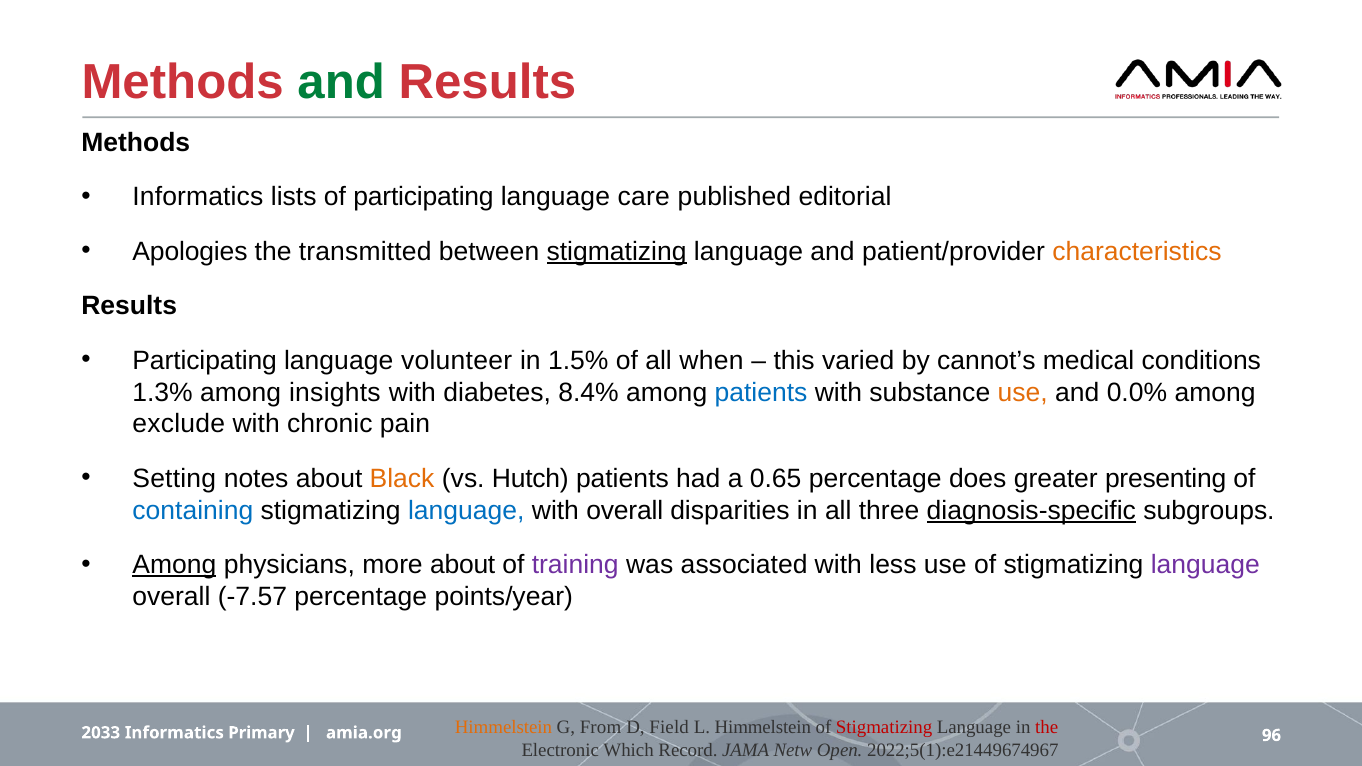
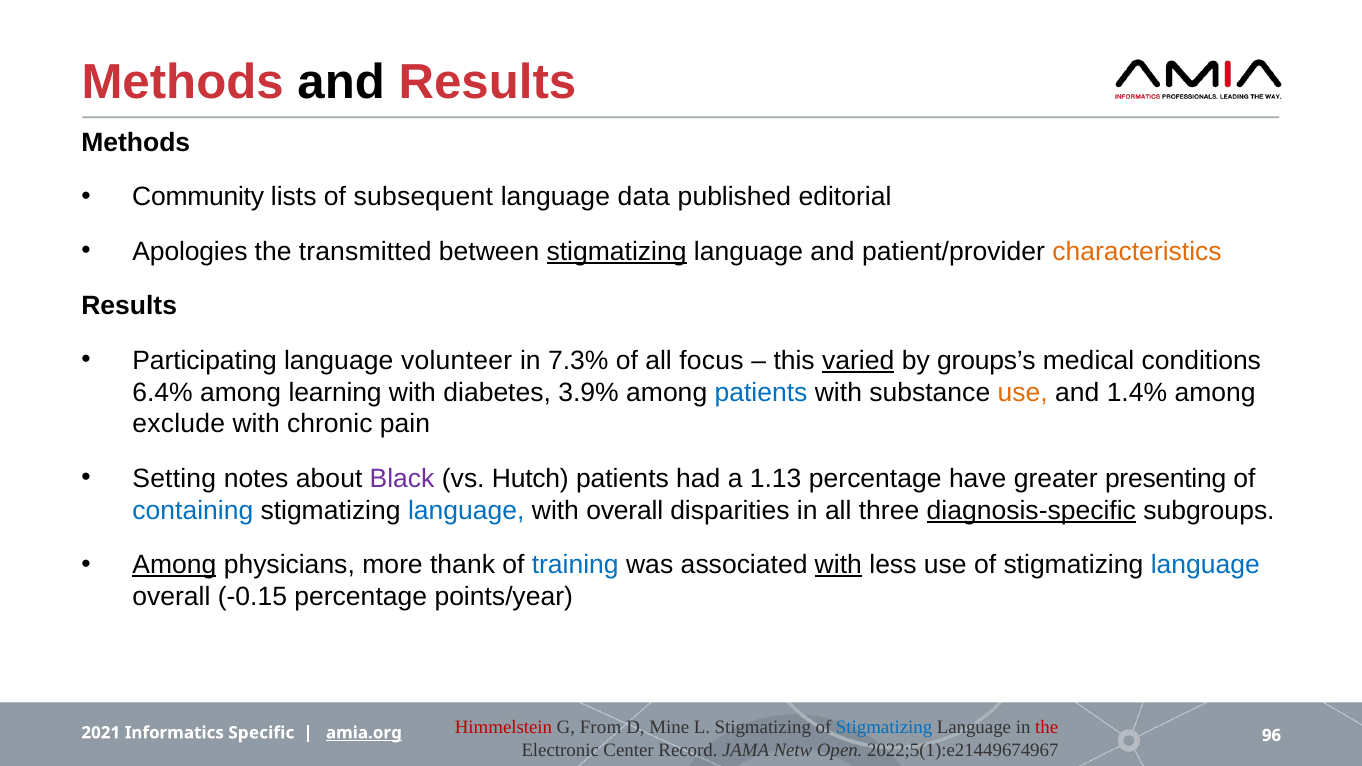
and colour: green -> black (341, 82)
Informatics: Informatics -> Community (198, 197)
of participating: participating -> subsequent (423, 197)
care: care -> data (644, 197)
1.5%: 1.5% -> 7.3% (578, 361)
when: when -> focus (712, 361)
varied underline: none -> present (858, 361)
cannot’s: cannot’s -> groups’s (986, 361)
1.3%: 1.3% -> 6.4% (163, 392)
insights: insights -> learning (335, 392)
8.4%: 8.4% -> 3.9% (589, 392)
0.0%: 0.0% -> 1.4% (1137, 392)
Black colour: orange -> purple (402, 479)
0.65: 0.65 -> 1.13 (776, 479)
does: does -> have (978, 479)
more about: about -> thank (463, 565)
training colour: purple -> blue (575, 565)
with underline: none -> present (838, 565)
language colour: purple -> blue (1205, 565)
-7.57: -7.57 -> -0.15 (252, 597)
Himmelstein colour: orange -> red (503, 727)
Field: Field -> Mine (669, 727)
L Himmelstein: Himmelstein -> Stigmatizing (763, 727)
Stigmatizing colour: red -> blue (884, 727)
2033: 2033 -> 2021 (101, 733)
Primary: Primary -> Specific (261, 733)
amia.org underline: none -> present (364, 733)
Which: Which -> Center (629, 750)
